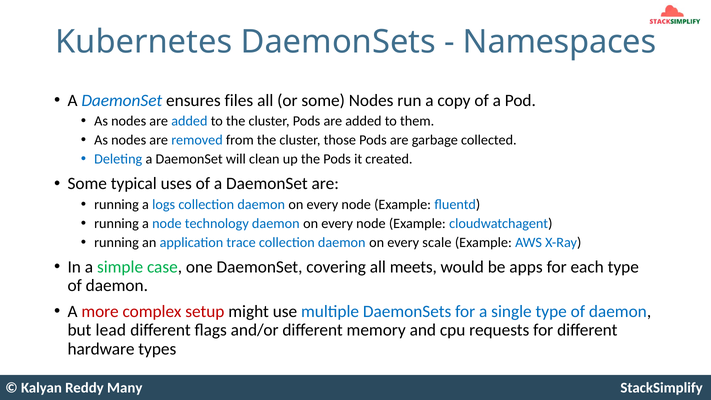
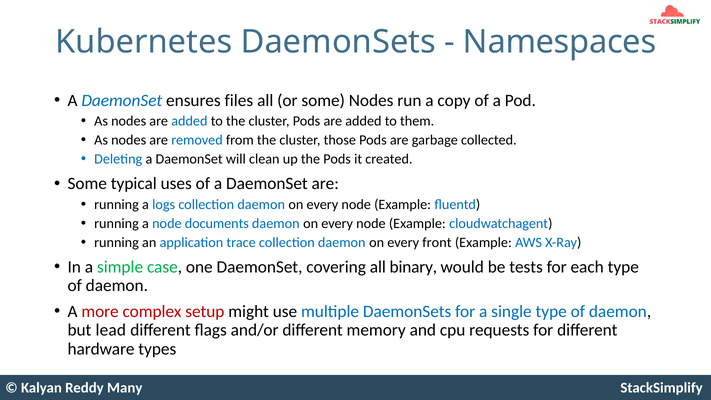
technology: technology -> documents (217, 223)
scale: scale -> front (437, 242)
meets: meets -> binary (413, 267)
apps: apps -> tests (526, 267)
